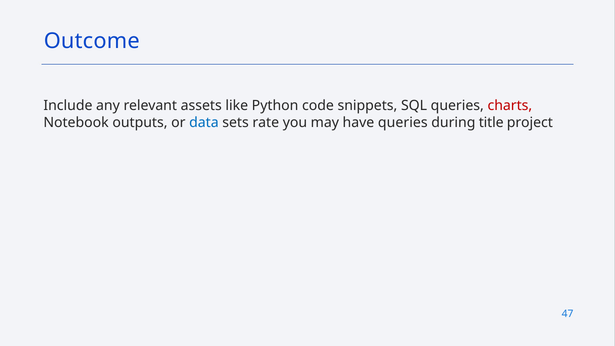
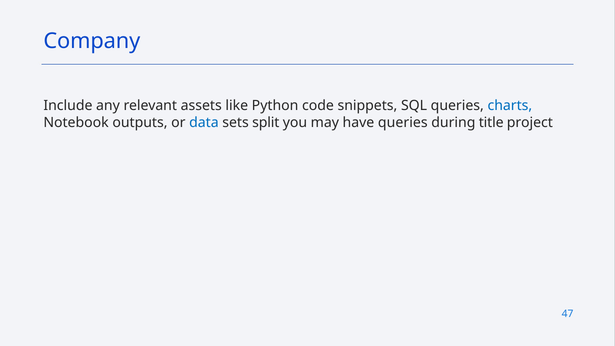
Outcome: Outcome -> Company (92, 41)
charts colour: red -> blue (510, 105)
rate: rate -> split (266, 122)
